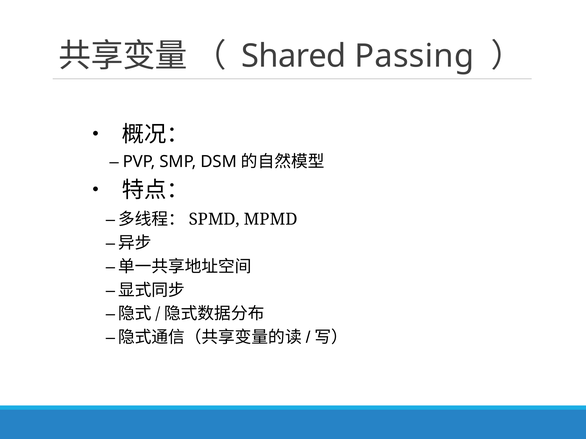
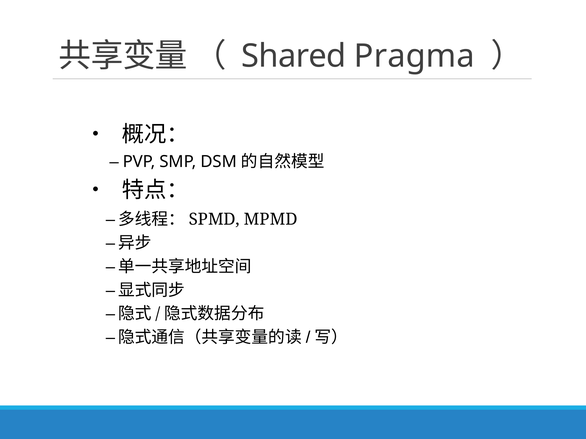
Passing: Passing -> Pragma (414, 56)
